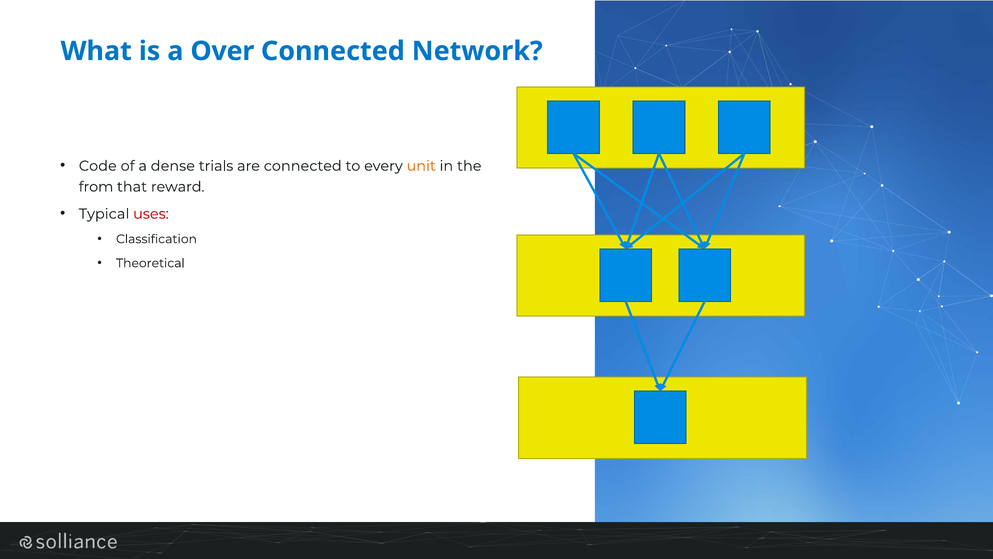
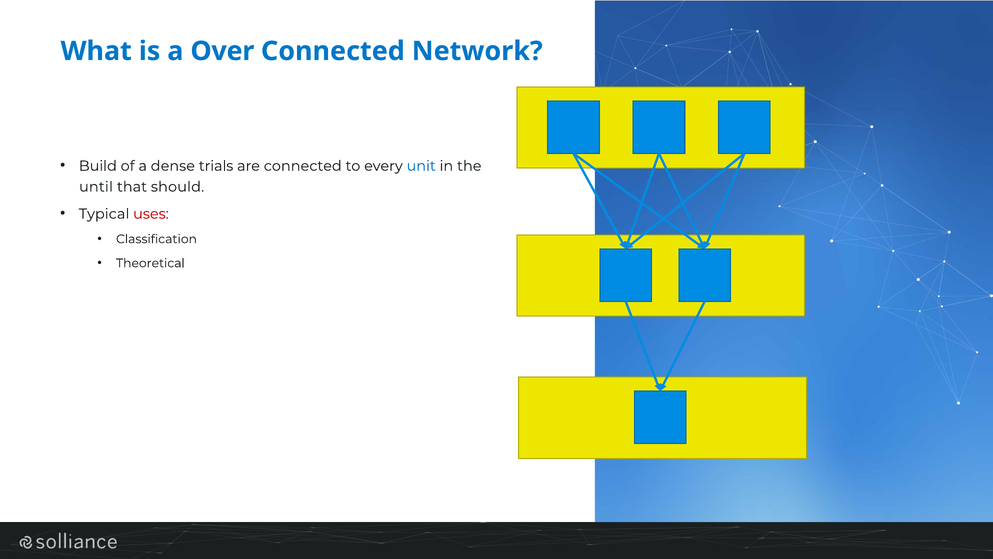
Code: Code -> Build (98, 166)
unit colour: orange -> blue (421, 166)
from: from -> until (96, 187)
reward: reward -> should (178, 187)
